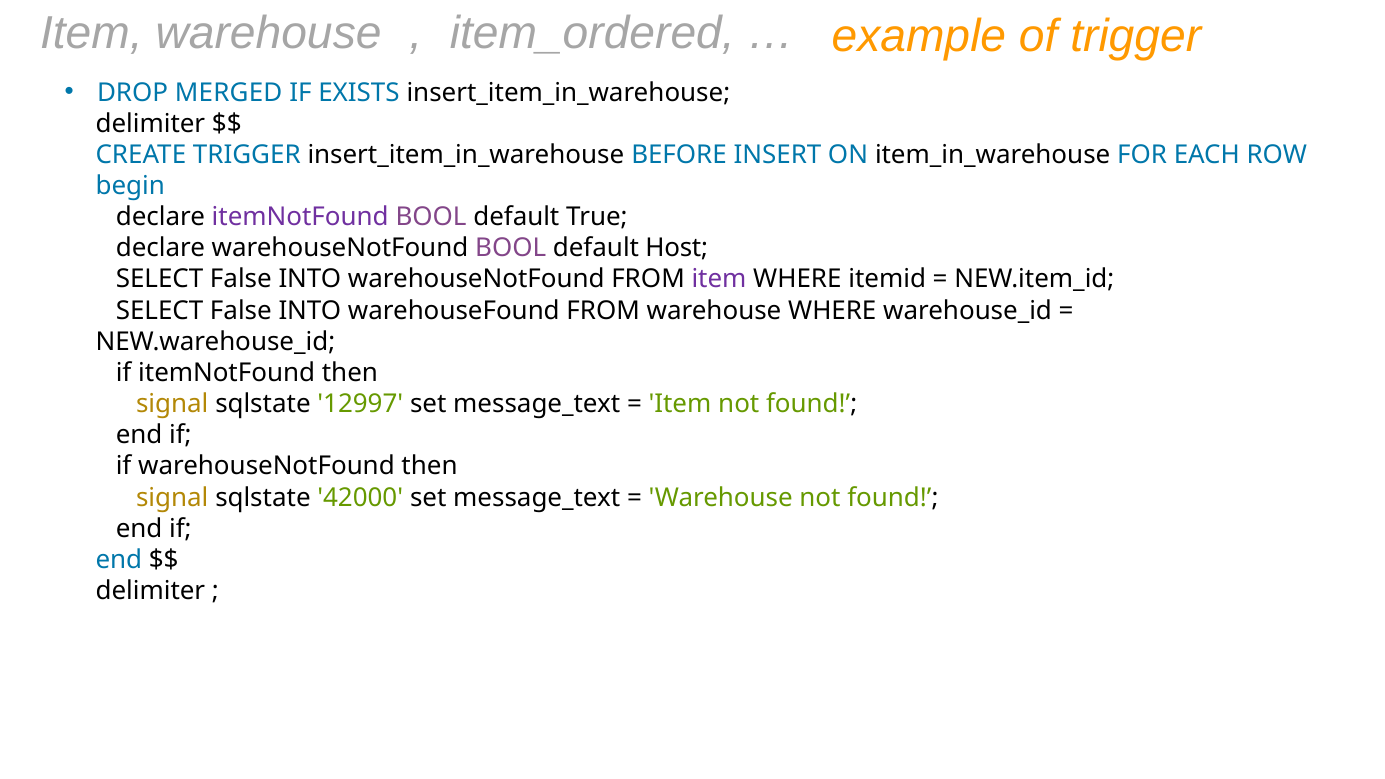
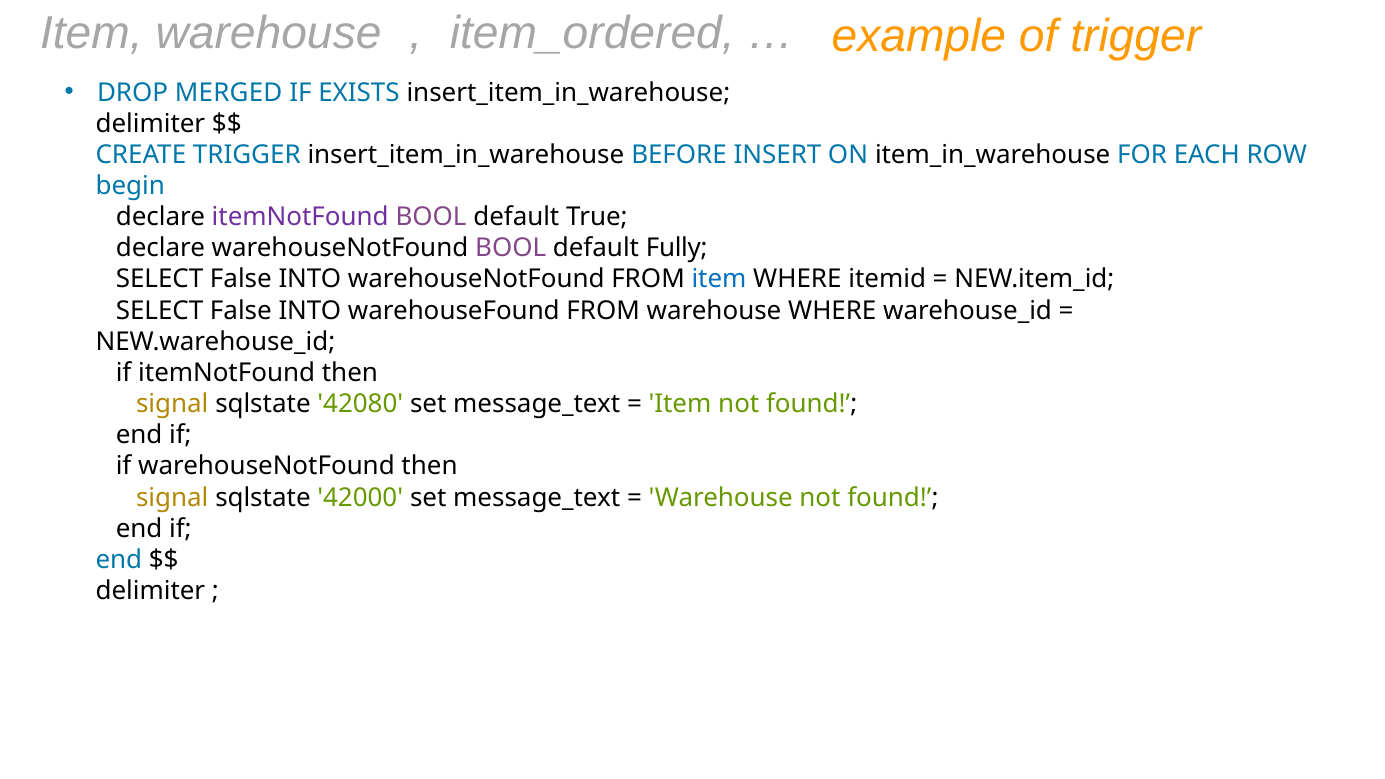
Host: Host -> Fully (677, 248)
item colour: purple -> blue (719, 279)
12997: 12997 -> 42080 (360, 404)
